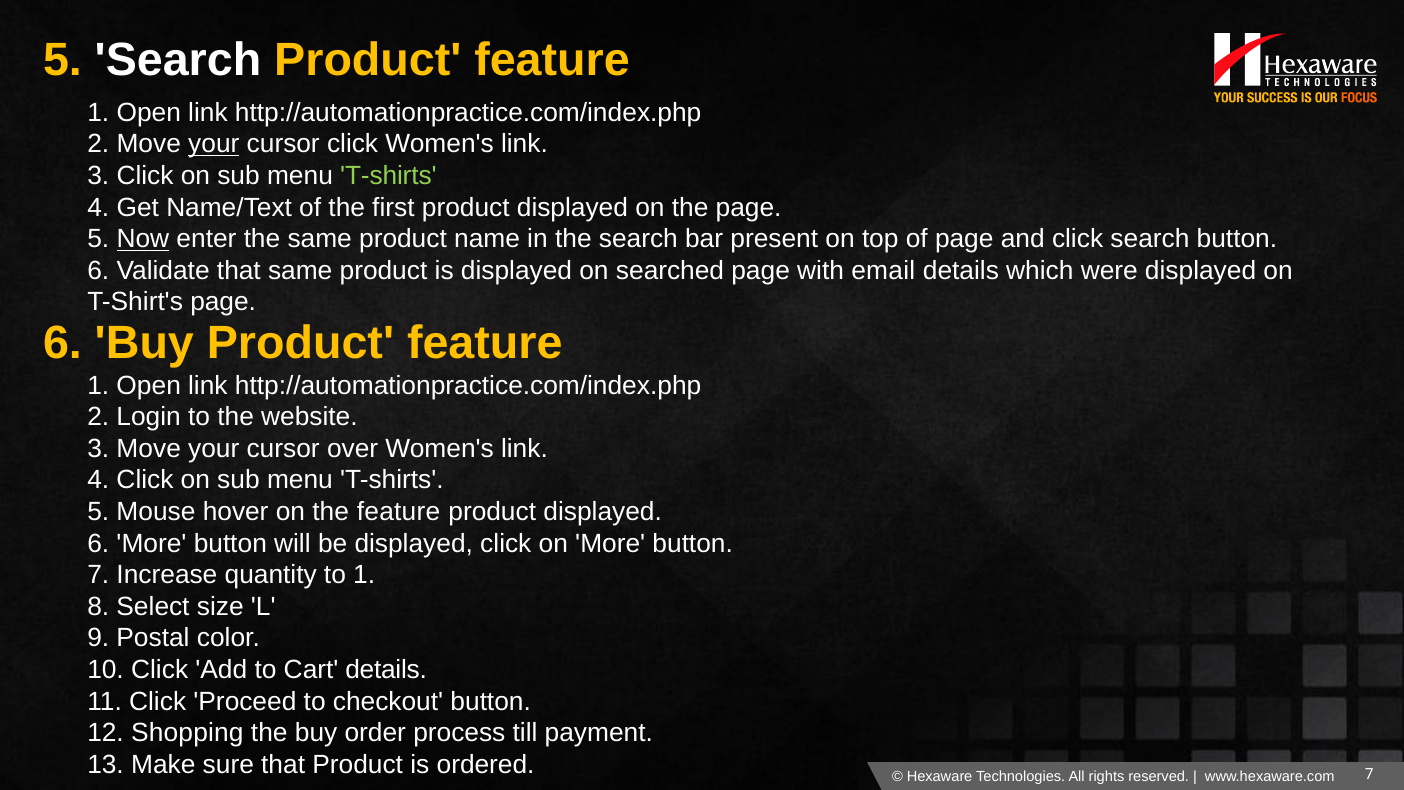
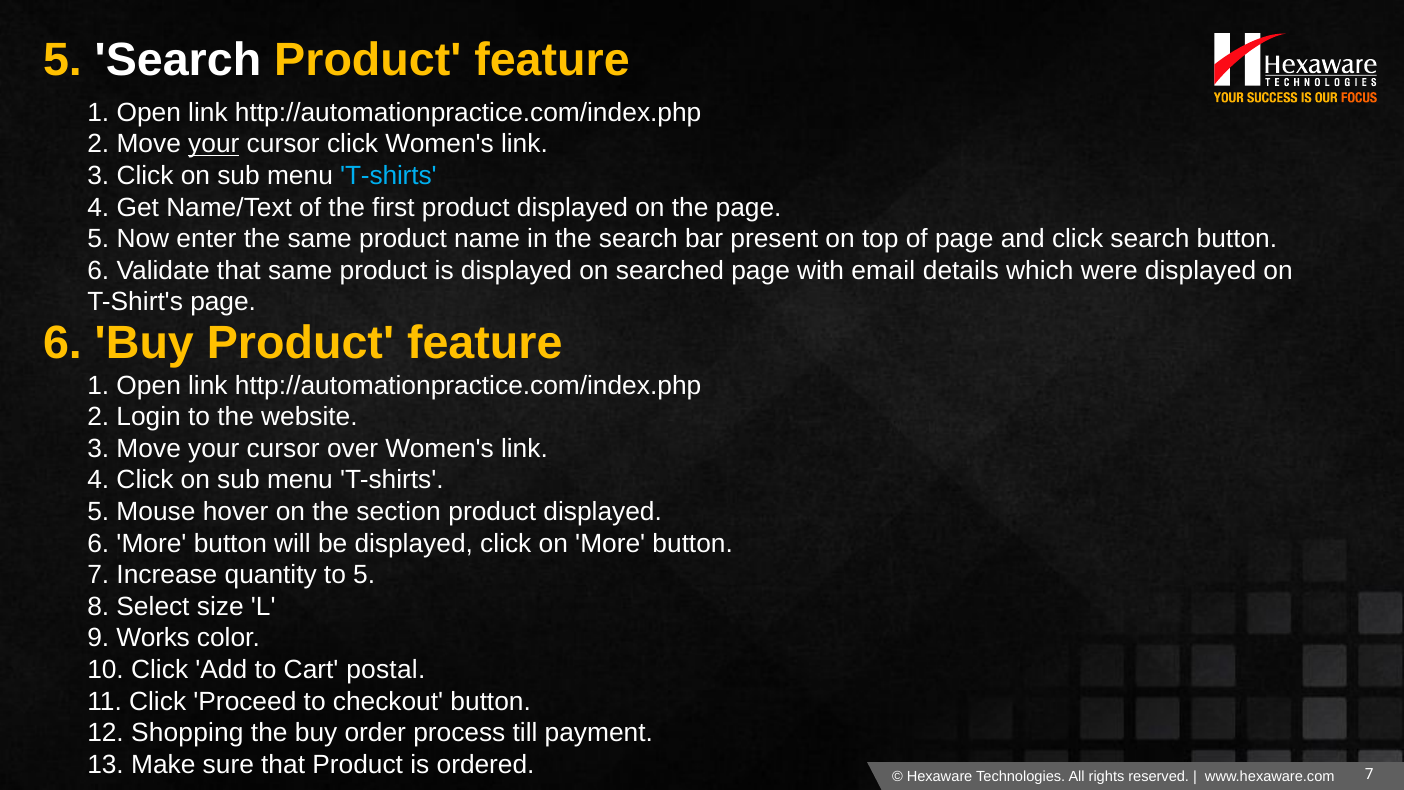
T-shirts colour: light green -> light blue (388, 176)
Now underline: present -> none (143, 239)
the feature: feature -> section (399, 512)
to 1: 1 -> 5 (364, 575)
Postal: Postal -> Works (153, 638)
Cart details: details -> postal (386, 670)
